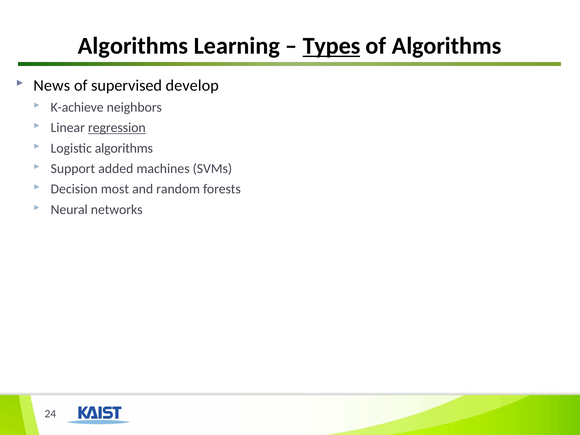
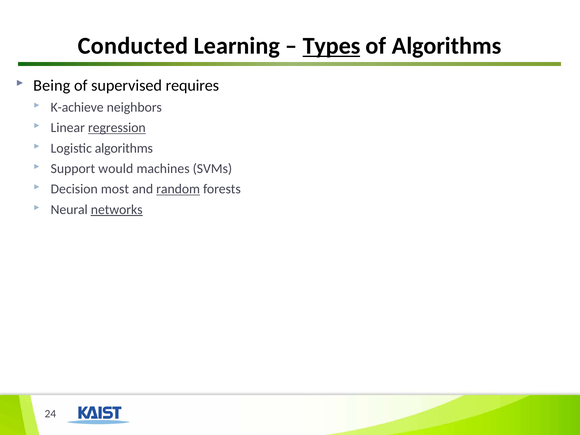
Algorithms: Algorithms -> Conducted (133, 46)
News: News -> Being (52, 86)
develop: develop -> requires (192, 86)
added: added -> would (116, 169)
random underline: none -> present (178, 189)
networks underline: none -> present (117, 210)
